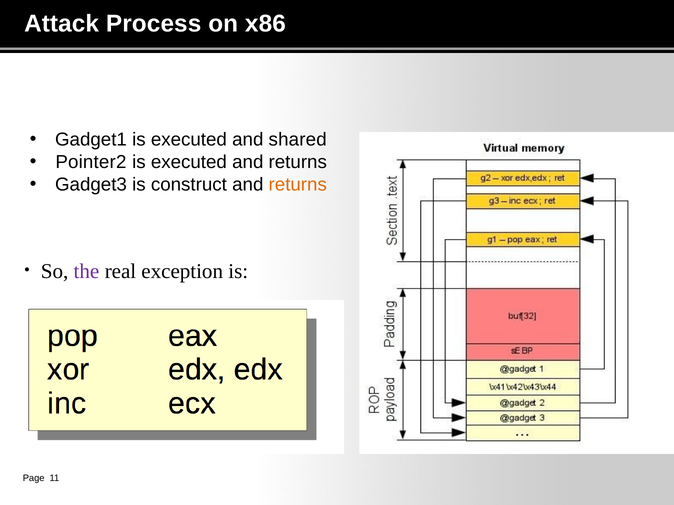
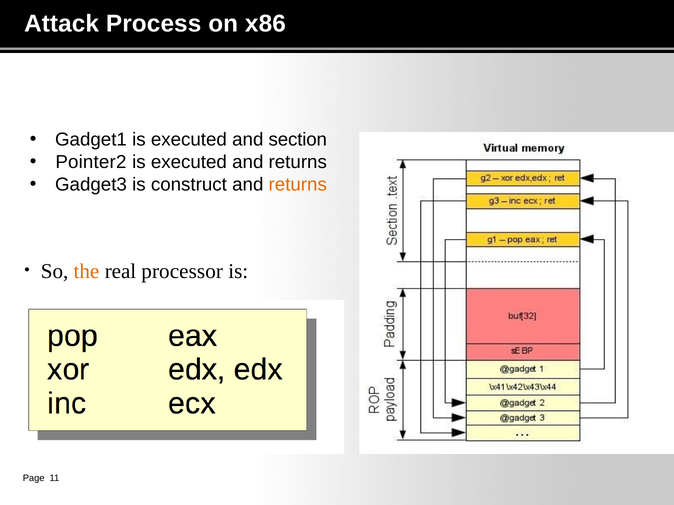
shared: shared -> section (298, 140)
the colour: purple -> orange (86, 272)
exception: exception -> processor (182, 272)
